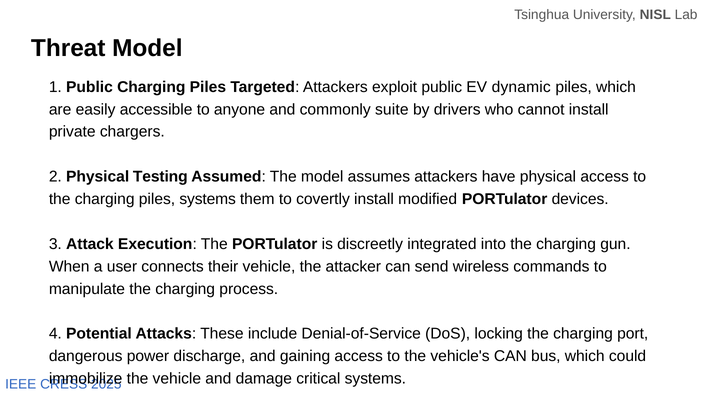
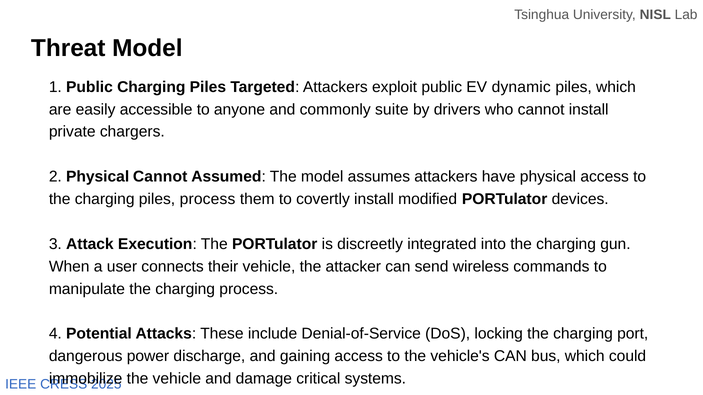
Physical Testing: Testing -> Cannot (160, 177)
piles systems: systems -> process (208, 199)
